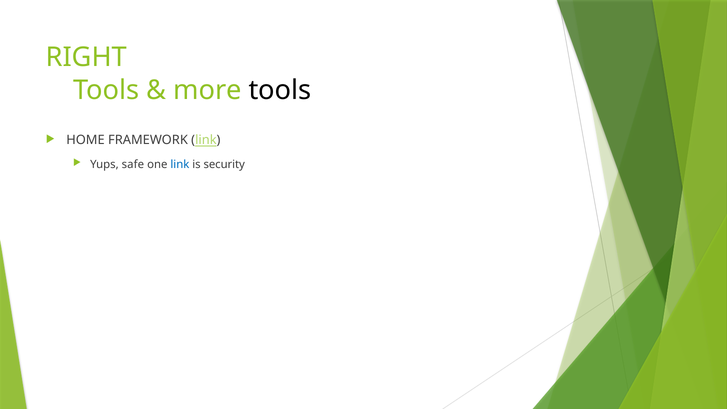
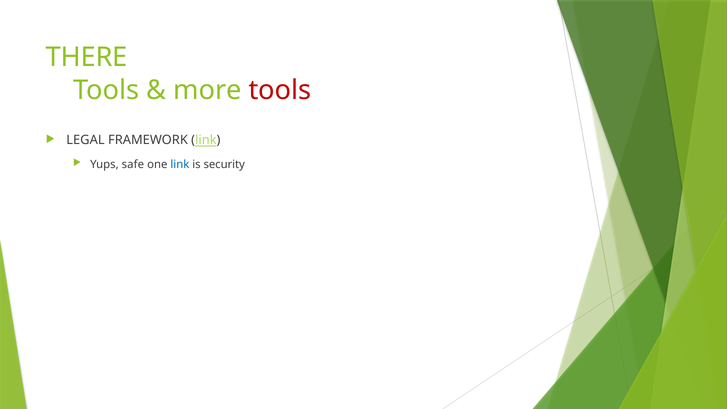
RIGHT: RIGHT -> THERE (87, 57)
tools colour: black -> red (280, 90)
HOME: HOME -> LEGAL (85, 140)
